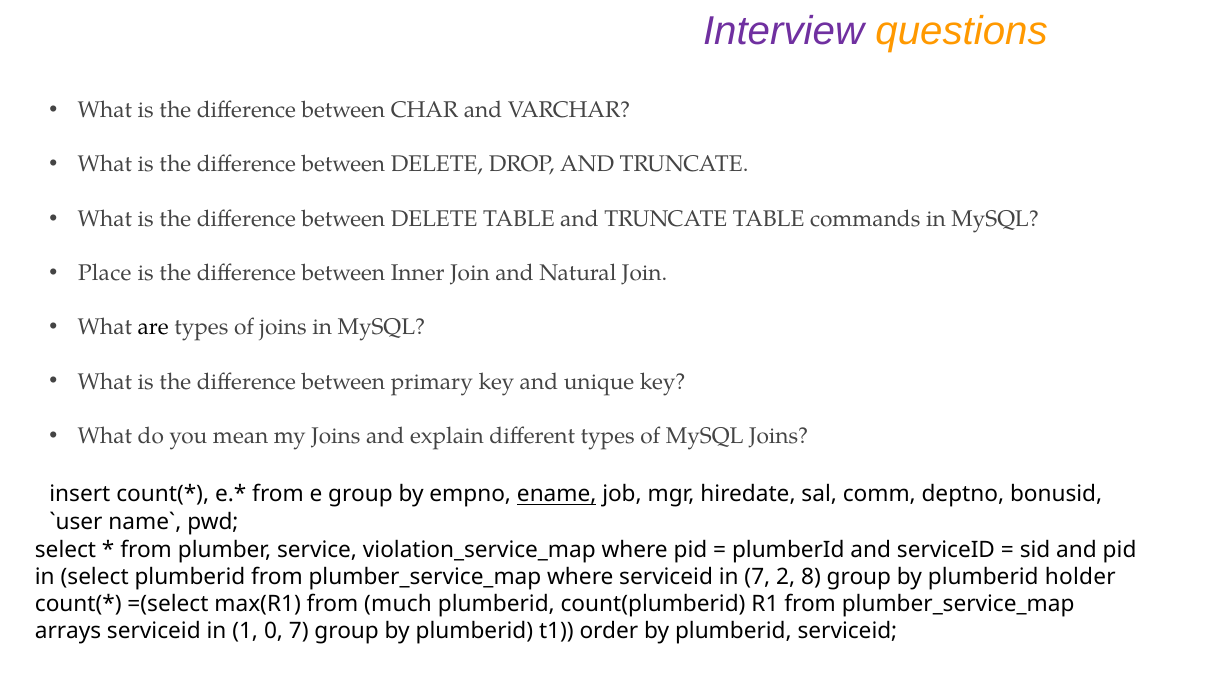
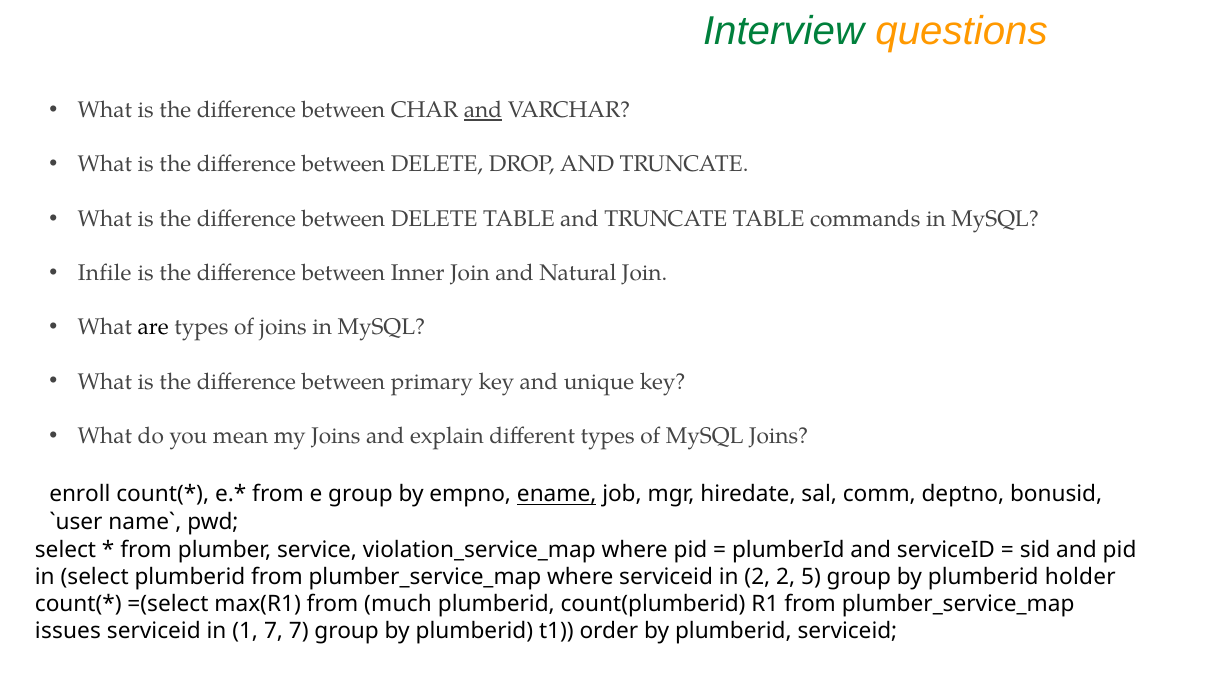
Interview colour: purple -> green (784, 31)
and underline: none -> present (483, 110)
Place: Place -> Infile (105, 273)
insert: insert -> enroll (80, 495)
in 7: 7 -> 2 (757, 578)
8: 8 -> 5 (811, 578)
arrays: arrays -> issues (68, 632)
1 0: 0 -> 7 (273, 632)
